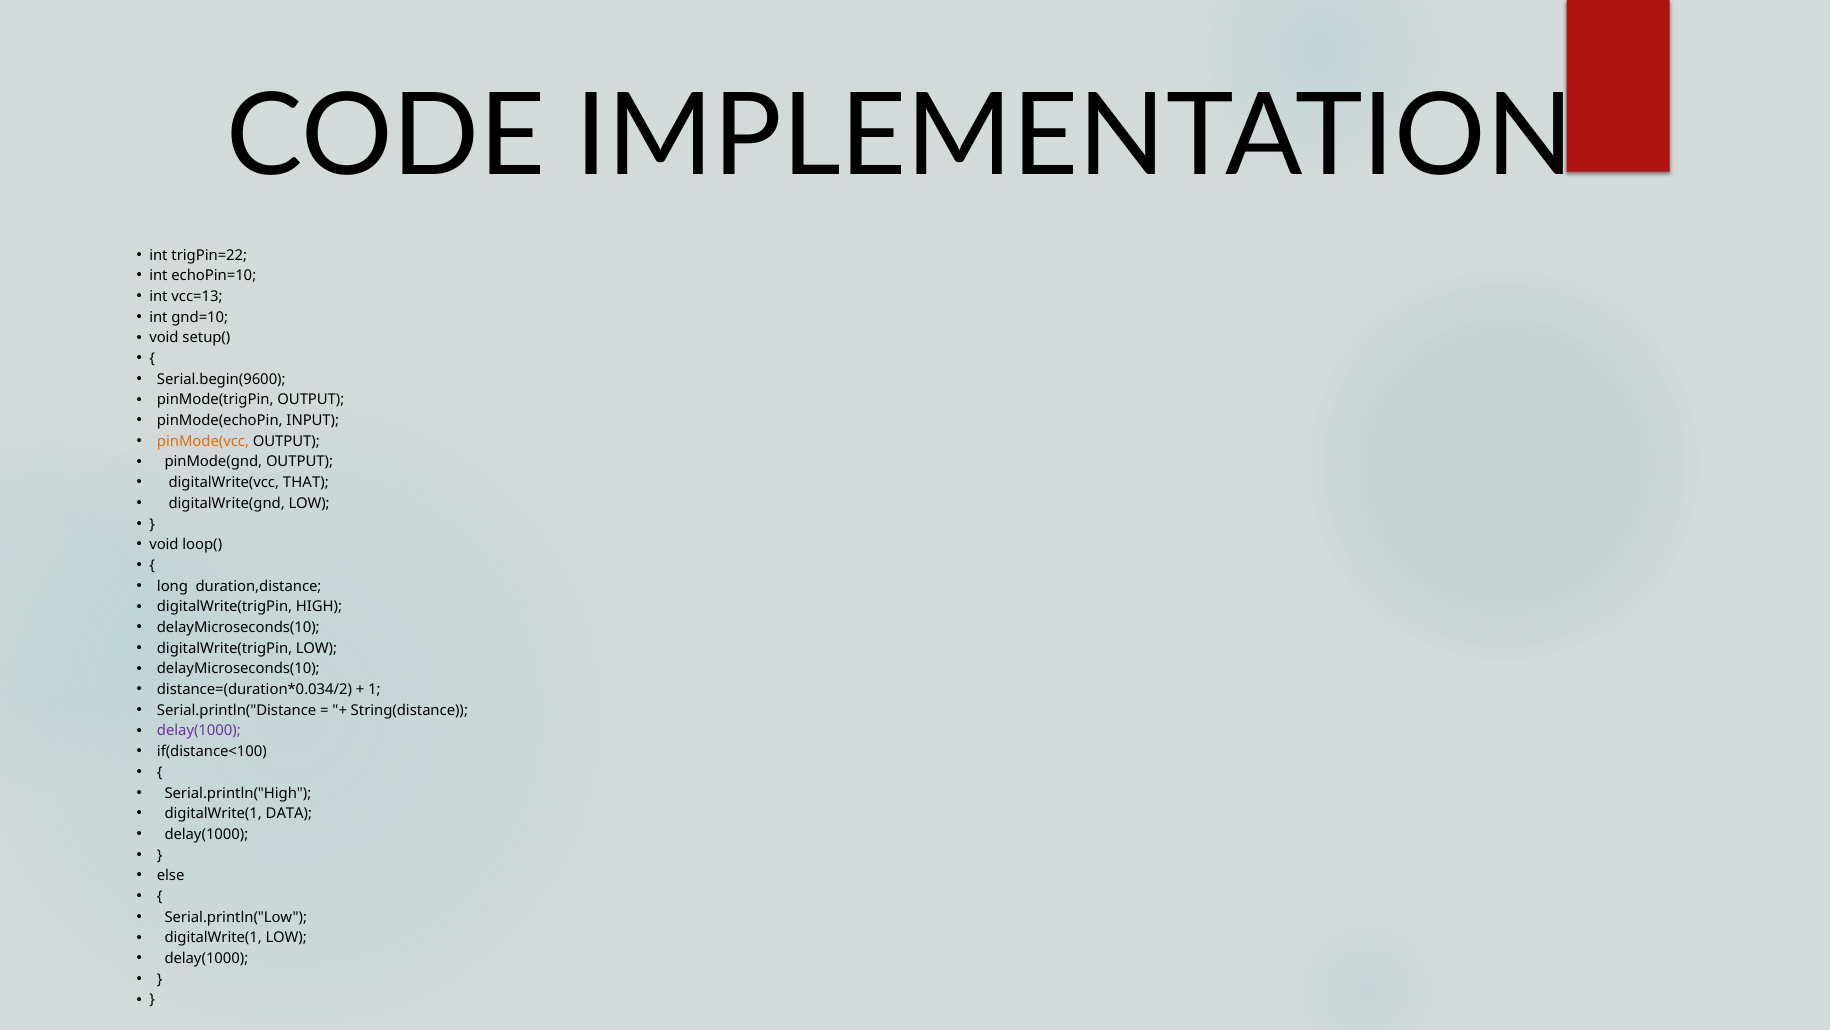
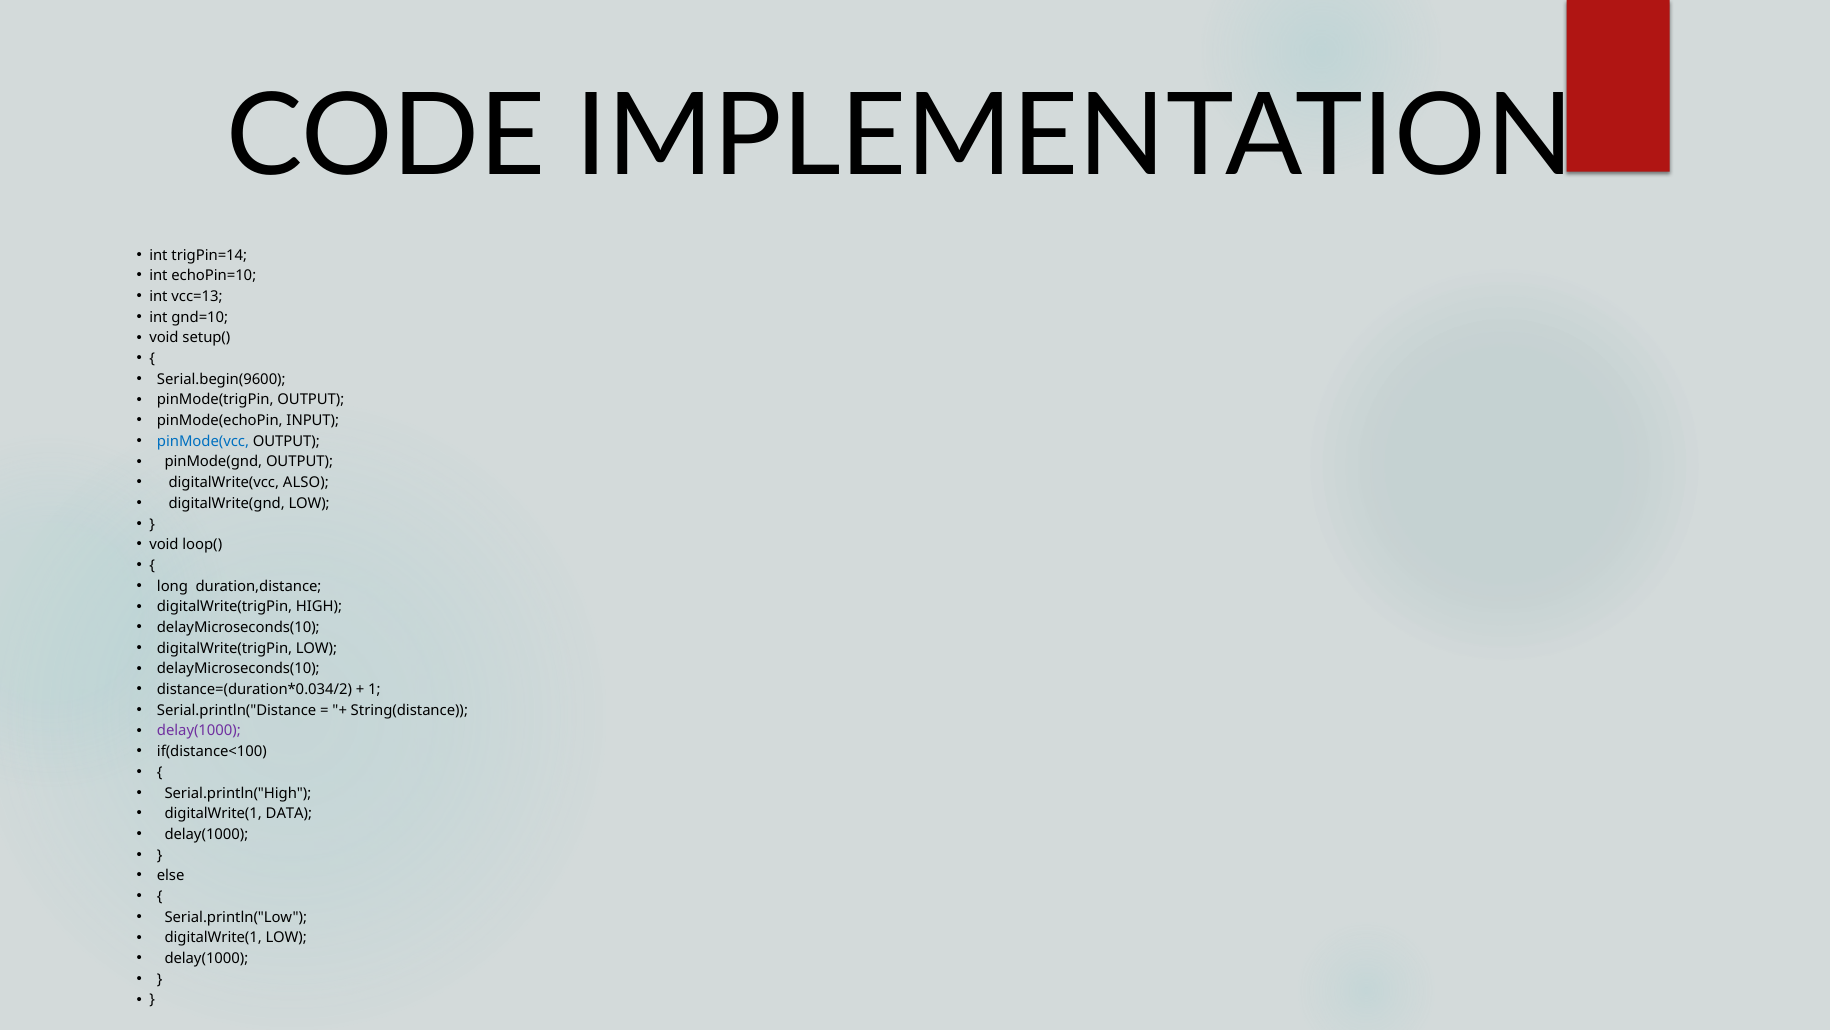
trigPin=22: trigPin=22 -> trigPin=14 (209, 255)
pinMode(vcc colour: orange -> blue (203, 441)
THAT: THAT -> ALSO (306, 482)
